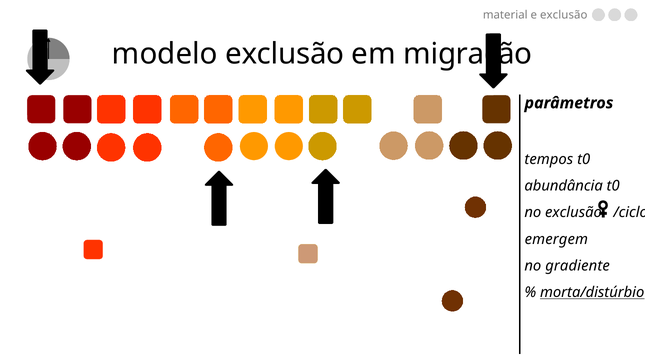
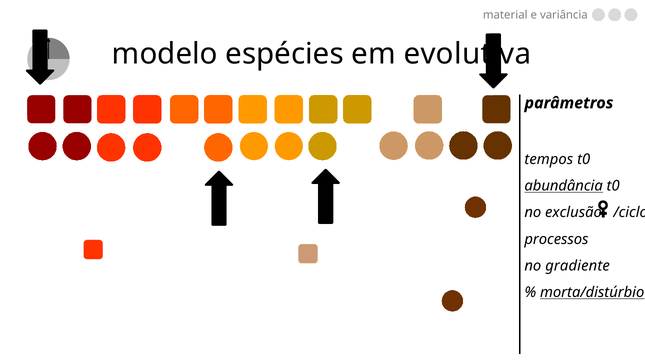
e exclusão: exclusão -> variância (564, 15)
modelo exclusão: exclusão -> espécies (285, 54)
migração: migração -> evolutiva (467, 54)
abundância underline: none -> present (564, 186)
emergem: emergem -> processos (556, 239)
